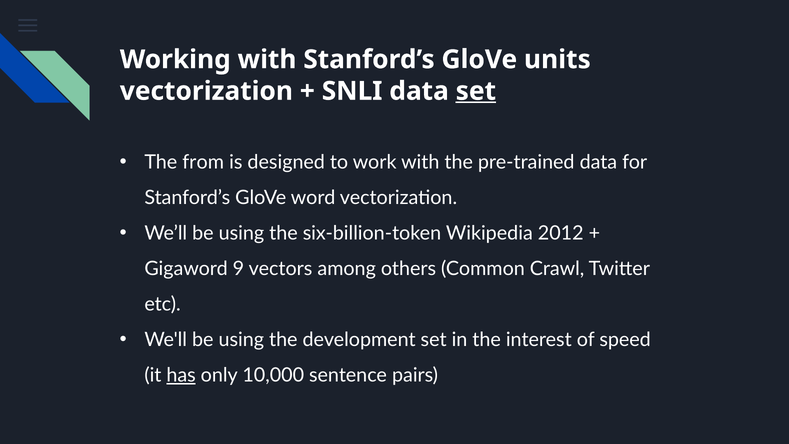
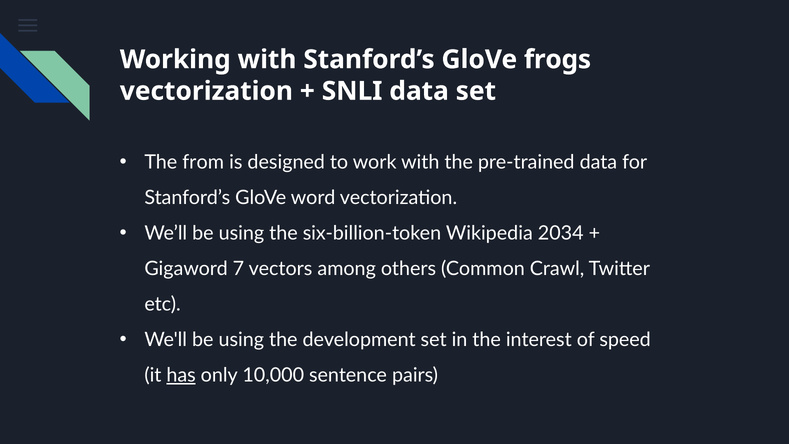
units: units -> frogs (558, 60)
set underline: present -> none (476, 91)
2012: 2012 -> 2034 (561, 233)
9: 9 -> 7 (238, 269)
